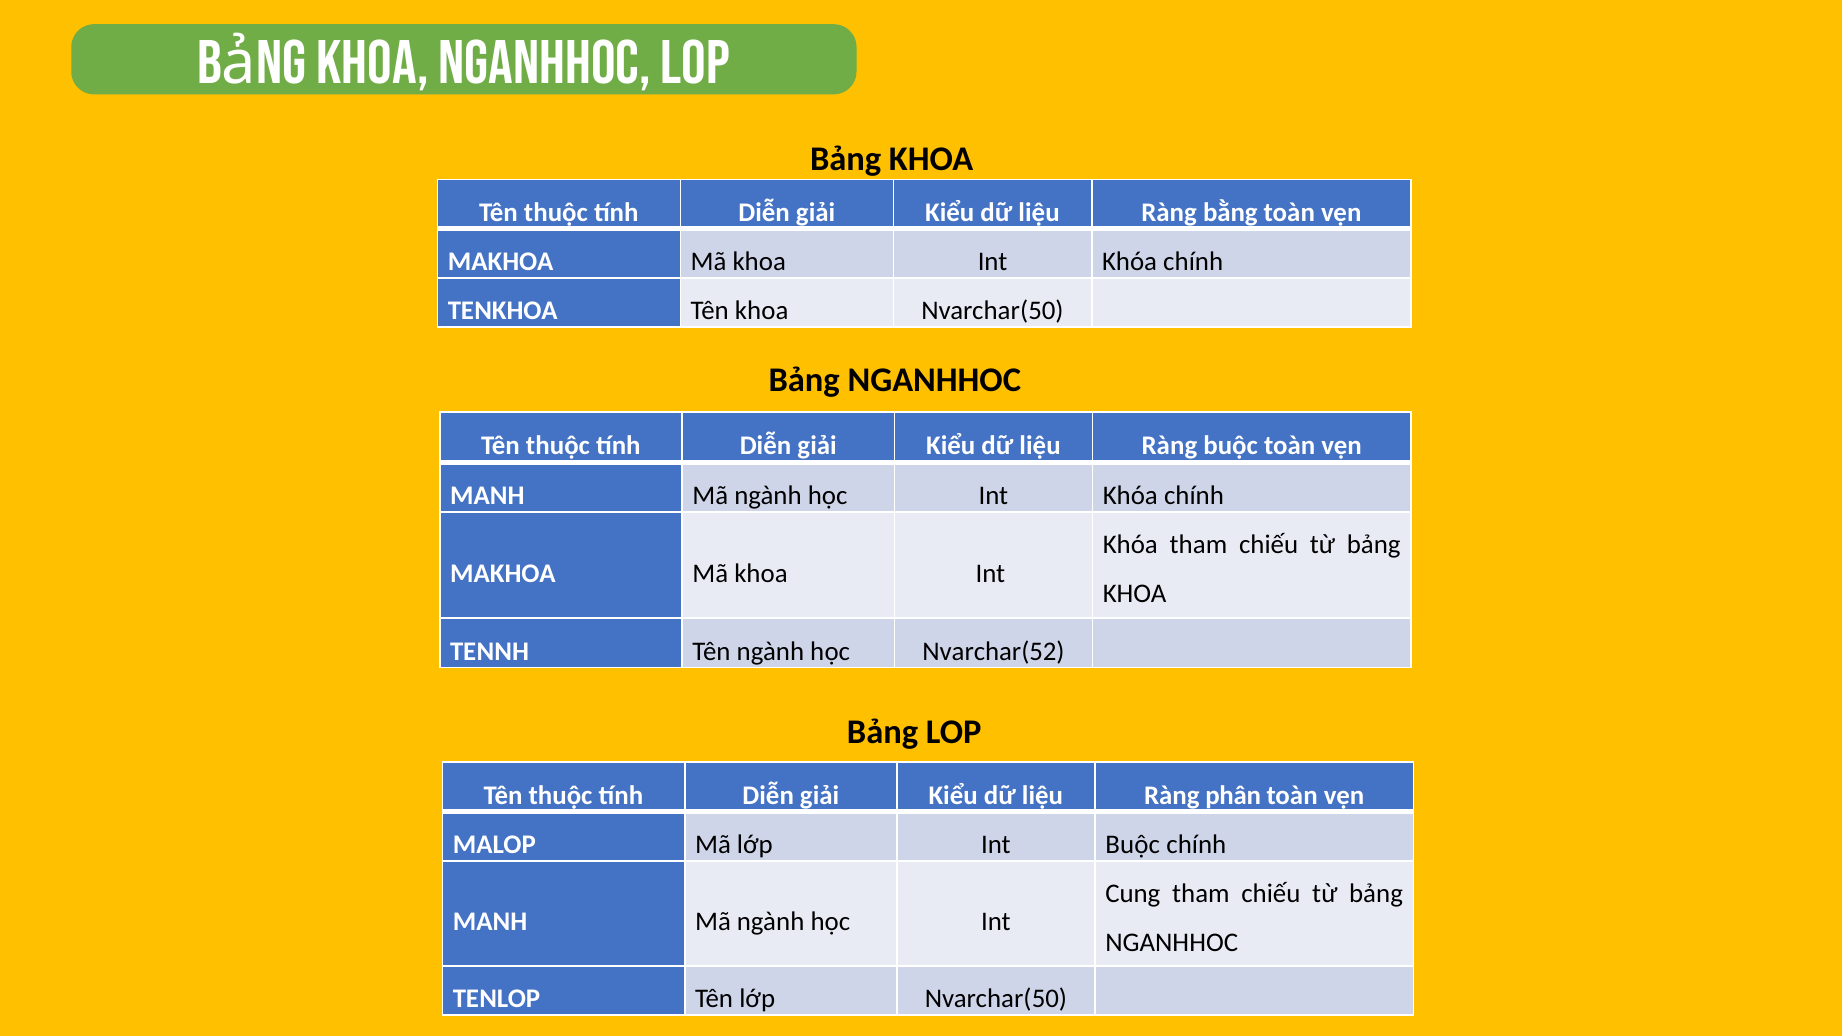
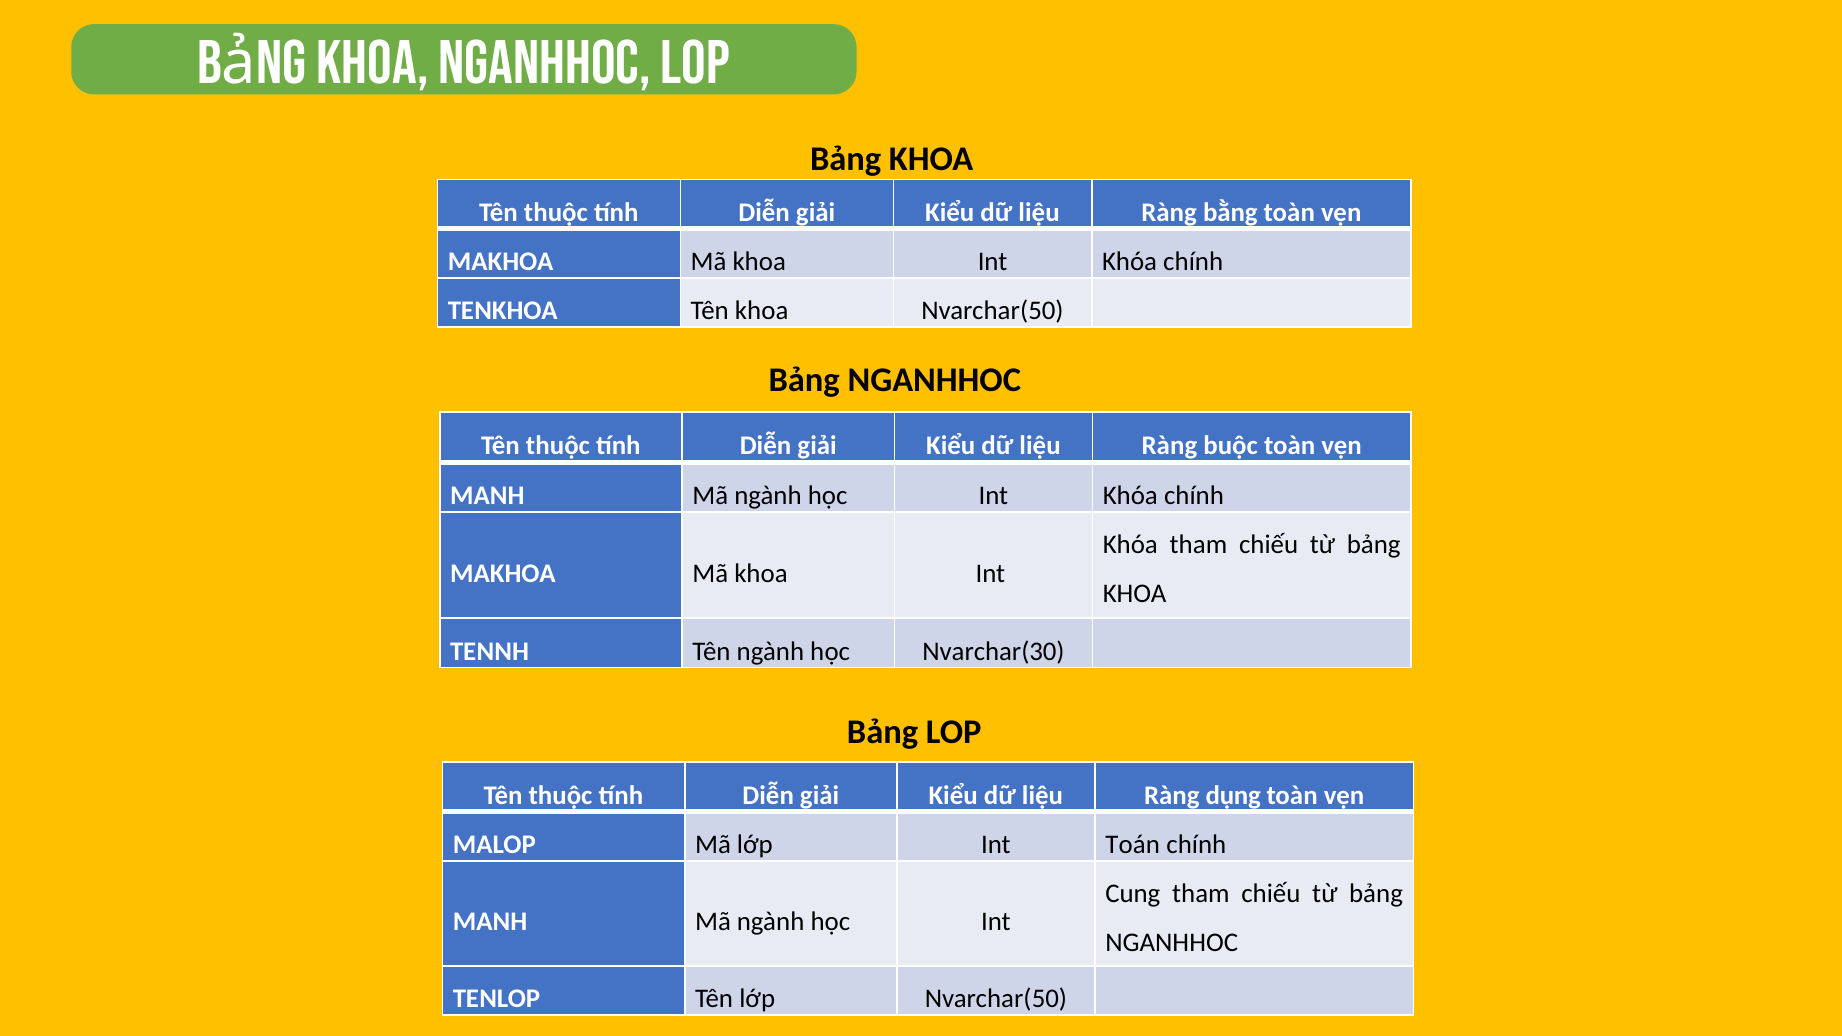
Nvarchar(52: Nvarchar(52 -> Nvarchar(30 (993, 651)
phân: phân -> dụng (1233, 795)
Int Buộc: Buộc -> Toán (1133, 845)
